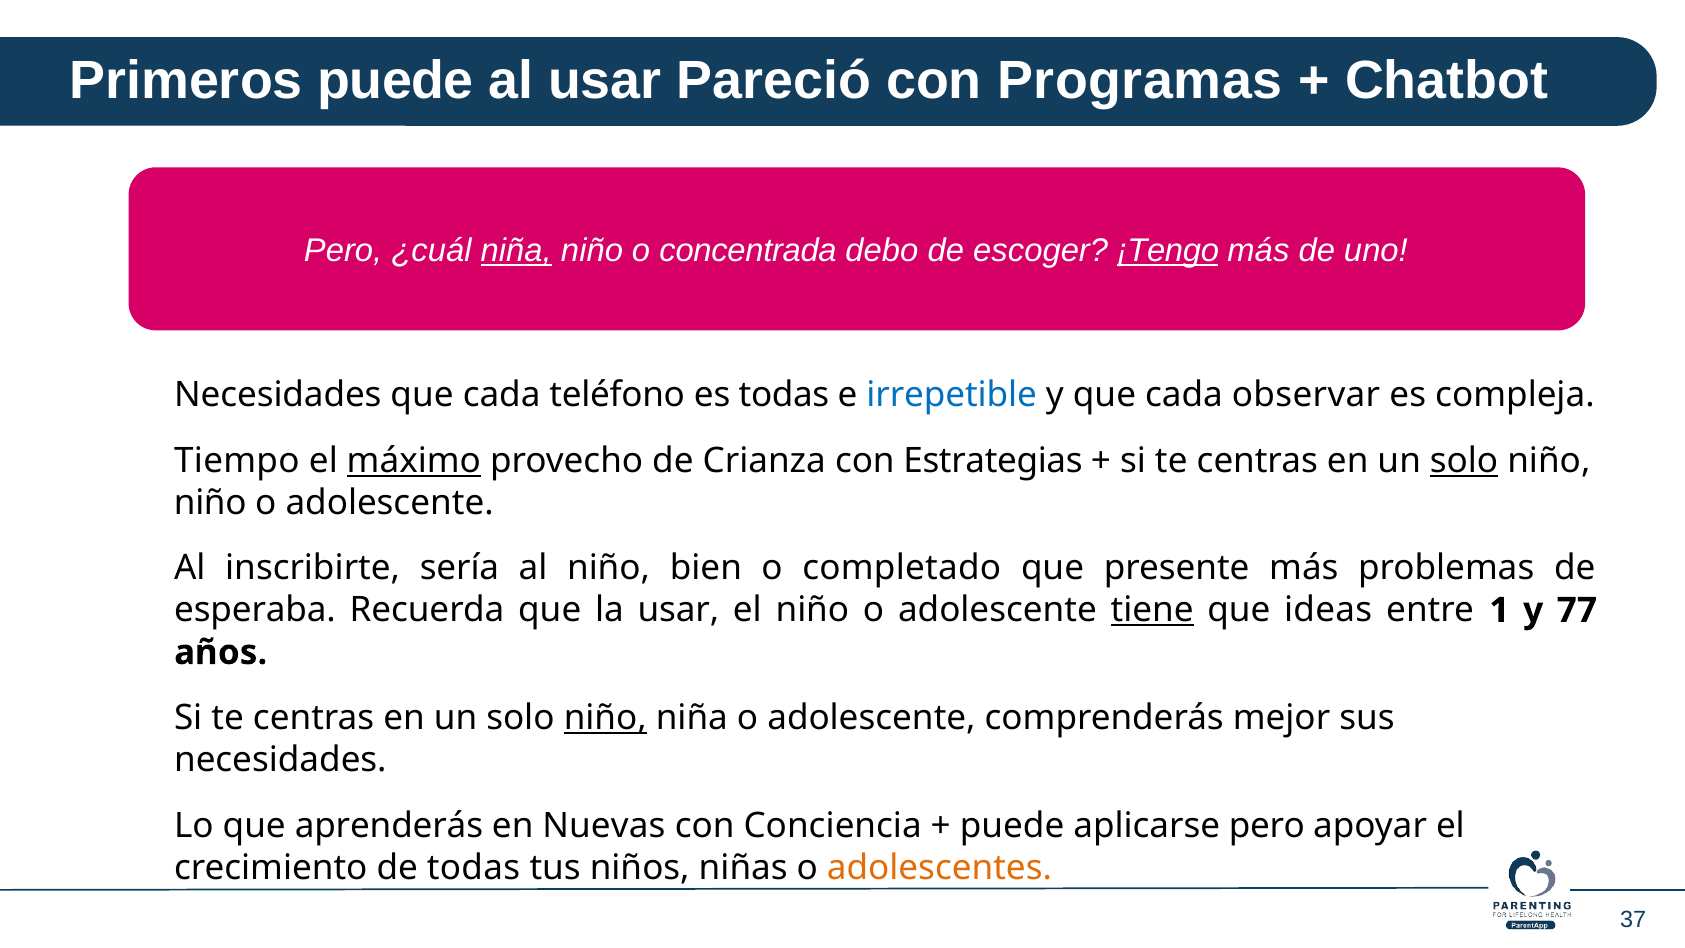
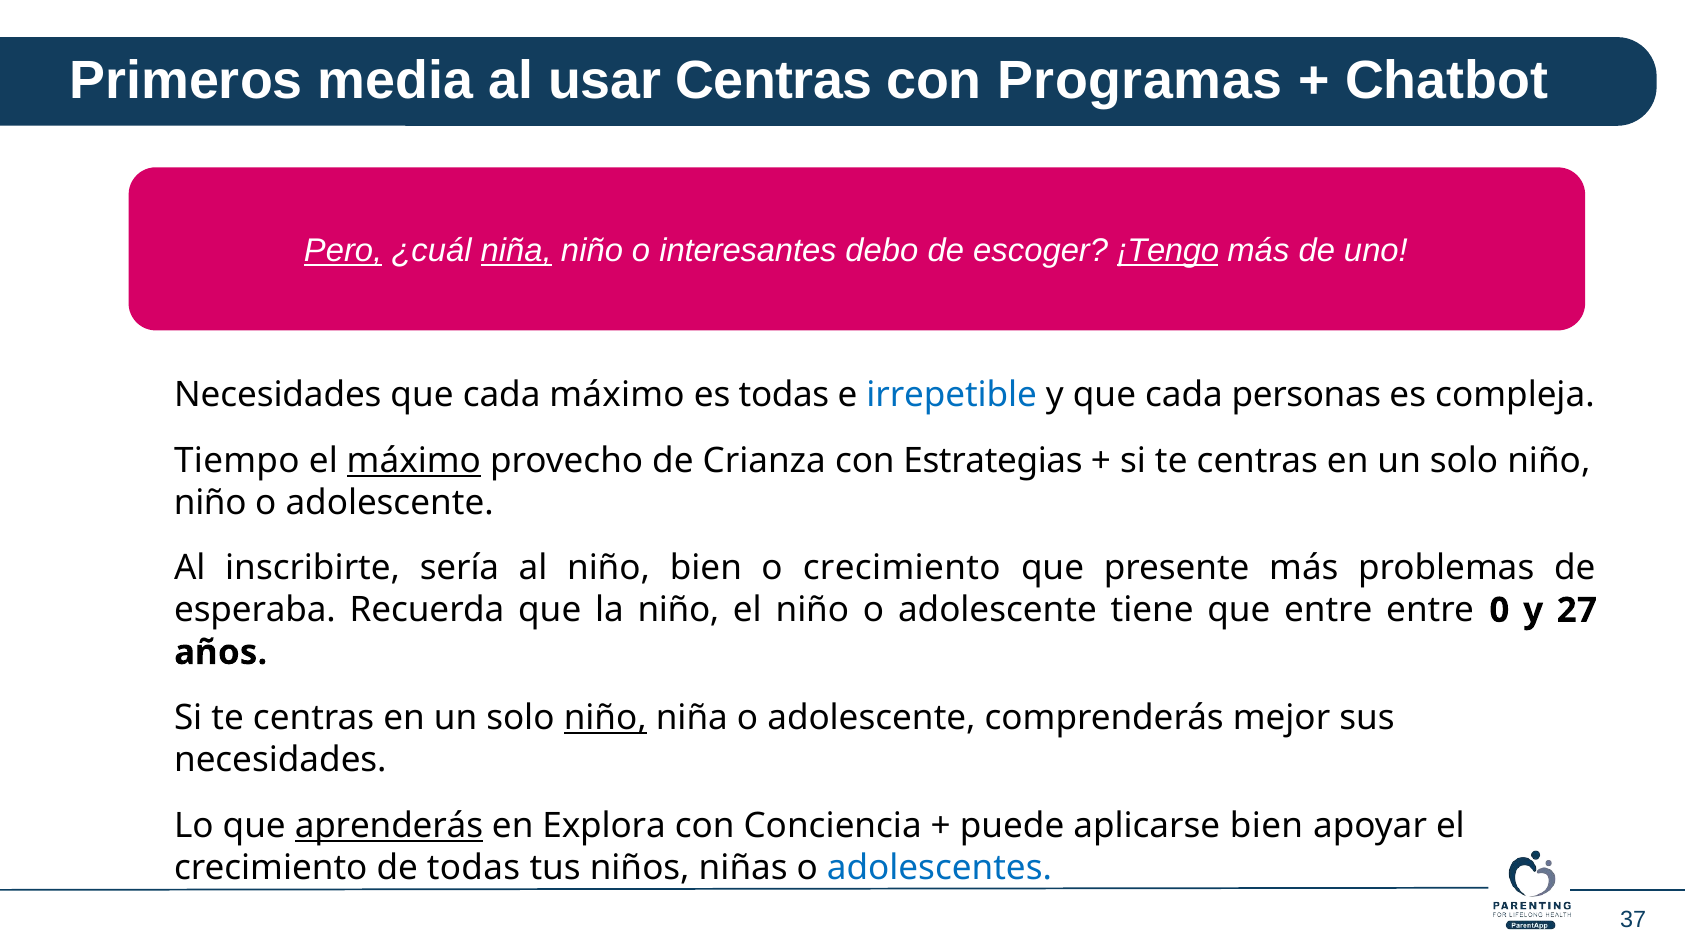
Primeros puede: puede -> media (395, 81)
usar Pareció: Pareció -> Centras (774, 81)
Pero underline: none -> present (343, 251)
concentrada: concentrada -> interesantes (748, 251)
cada teléfono: teléfono -> máximo (617, 395)
observar: observar -> personas (1306, 395)
solo underline: present -> none (1464, 460)
o completado: completado -> crecimiento (902, 568)
la usar: usar -> niño (678, 610)
tiene underline: present -> none (1152, 610)
que ideas: ideas -> entre (1328, 610)
1: 1 -> 0 (1499, 610)
77: 77 -> 27 (1577, 610)
aprenderás underline: none -> present (389, 826)
Nuevas: Nuevas -> Explora (604, 826)
aplicarse pero: pero -> bien (1267, 826)
adolescentes colour: orange -> blue (939, 868)
